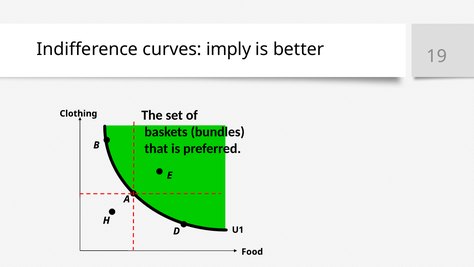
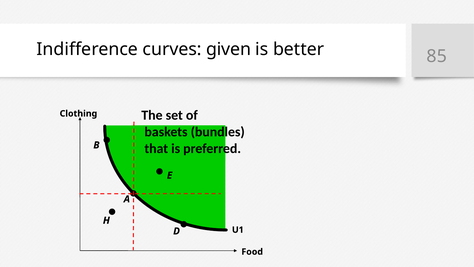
imply: imply -> given (229, 49)
19: 19 -> 85 (437, 56)
